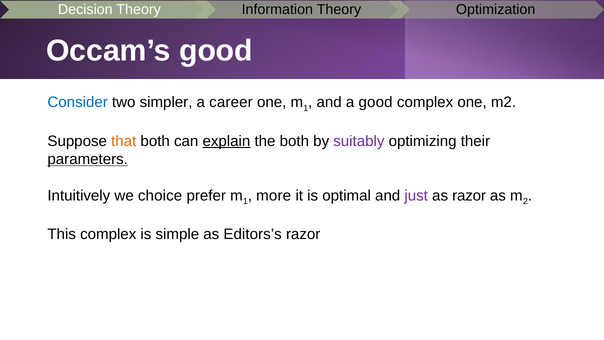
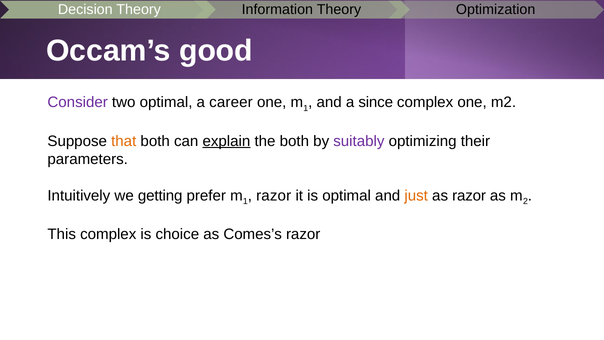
Consider colour: blue -> purple (78, 102)
two simpler: simpler -> optimal (166, 102)
a good: good -> since (376, 102)
parameters underline: present -> none (88, 159)
choice: choice -> getting (160, 195)
more: more -> razor (274, 195)
just colour: purple -> orange (416, 195)
simple: simple -> choice (177, 234)
Editors’s: Editors’s -> Comes’s (253, 234)
